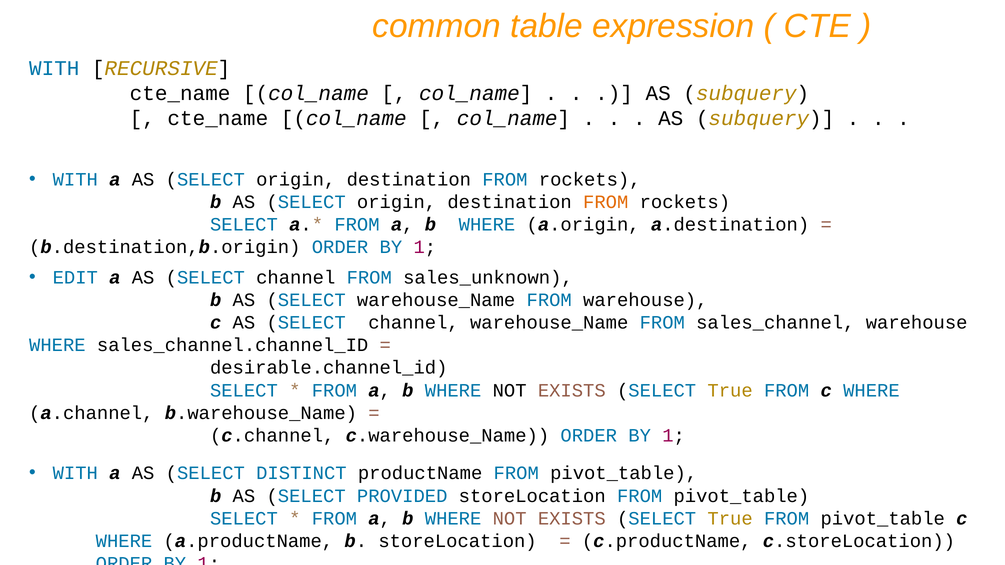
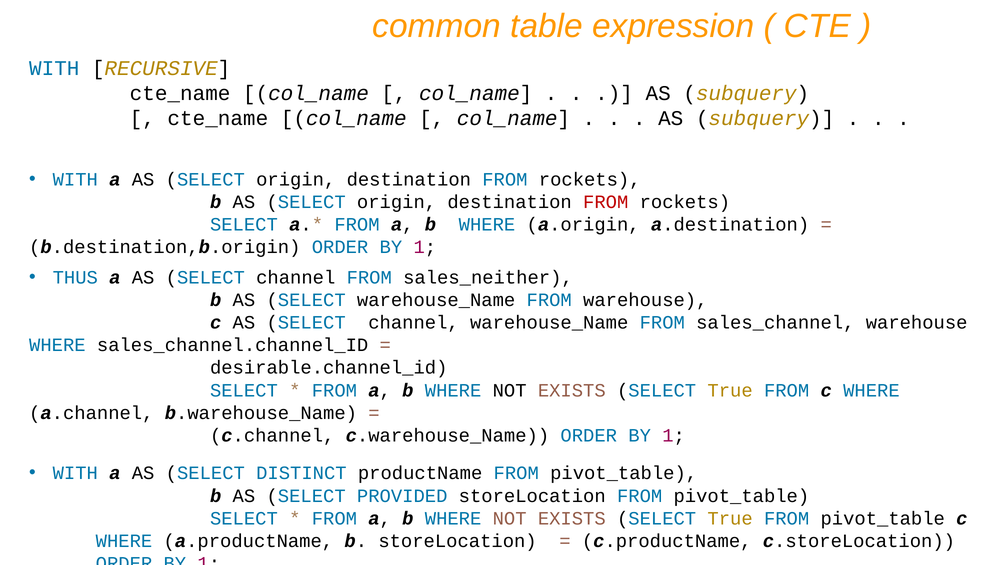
FROM colour: orange -> red (606, 202)
EDIT: EDIT -> THUS (75, 278)
sales_unknown: sales_unknown -> sales_neither (488, 278)
